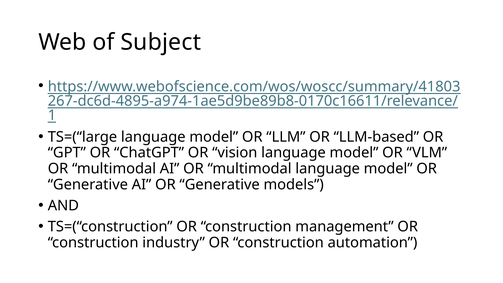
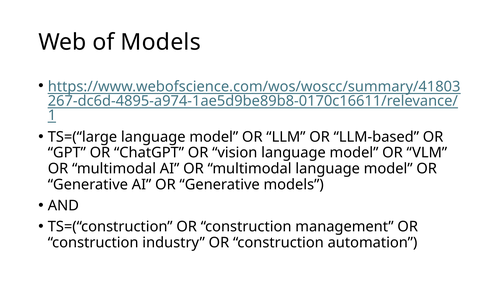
of Subject: Subject -> Models (161, 42)
